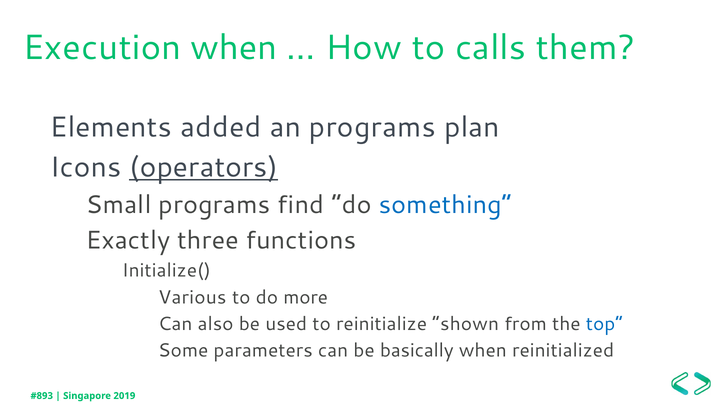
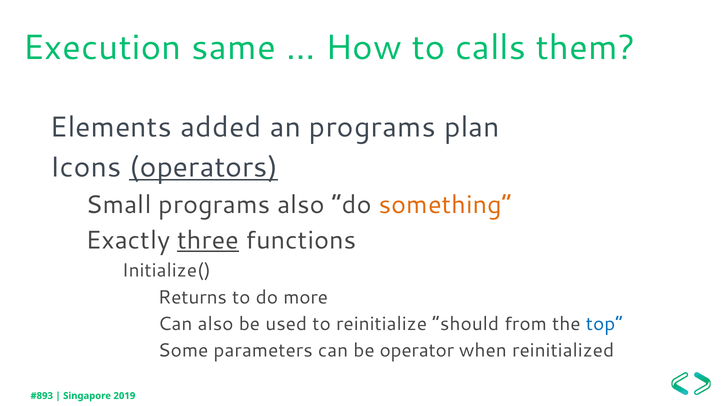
Execution when: when -> same (234, 48)
programs find: find -> also (301, 205)
something colour: blue -> orange (445, 205)
three underline: none -> present (208, 240)
Various: Various -> Returns (192, 297)
shown: shown -> should (466, 324)
basically: basically -> operator (417, 351)
